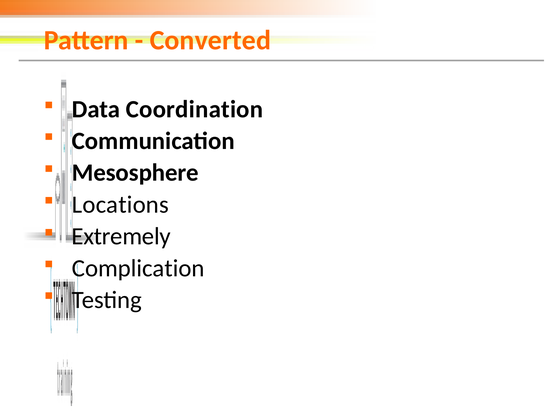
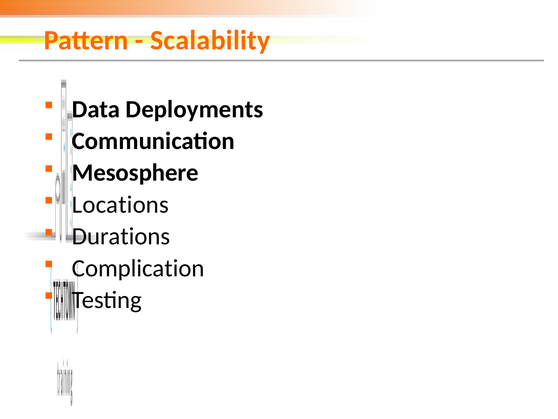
Converted: Converted -> Scalability (210, 40)
Coordination: Coordination -> Deployments (195, 109)
Extremely: Extremely -> Durations (121, 236)
